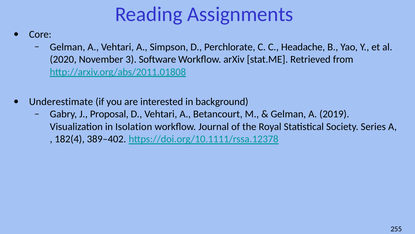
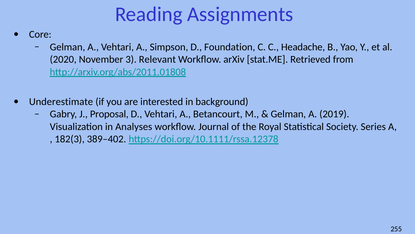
Perchlorate: Perchlorate -> Foundation (230, 47)
Software: Software -> Relevant (157, 59)
Isolation: Isolation -> Analyses (134, 126)
182(4: 182(4 -> 182(3 (70, 139)
